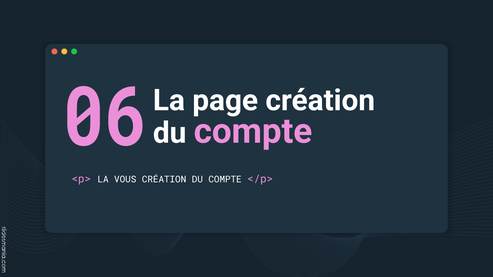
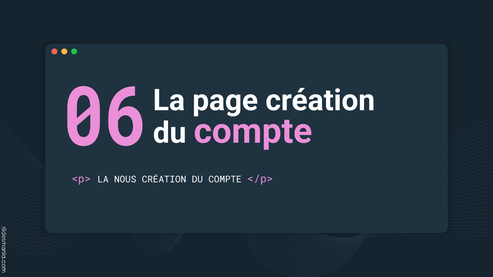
VOUS: VOUS -> NOUS (125, 180)
